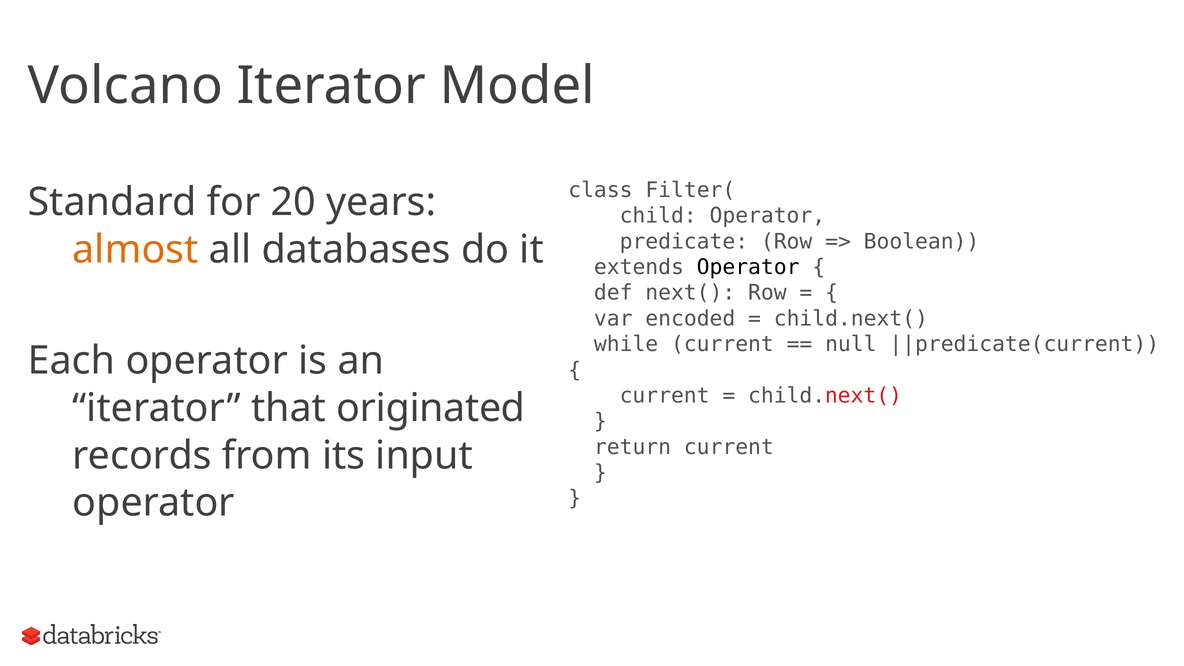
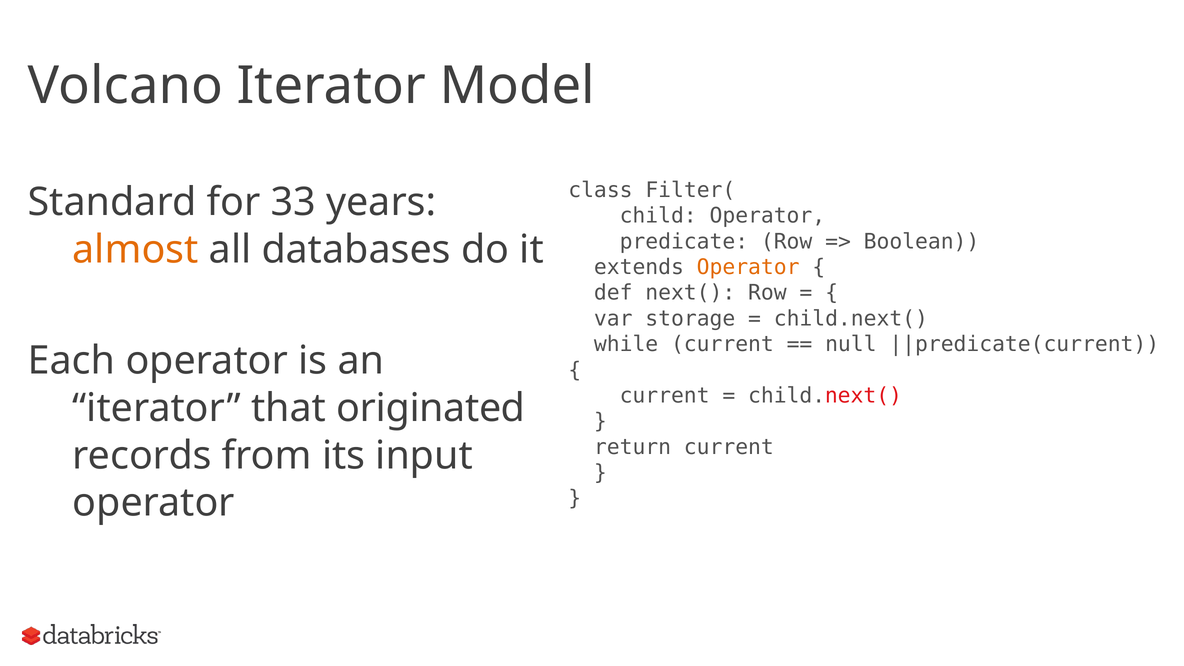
20: 20 -> 33 (293, 202)
Operator colour: black -> orange (748, 267)
encoded: encoded -> storage (690, 319)
